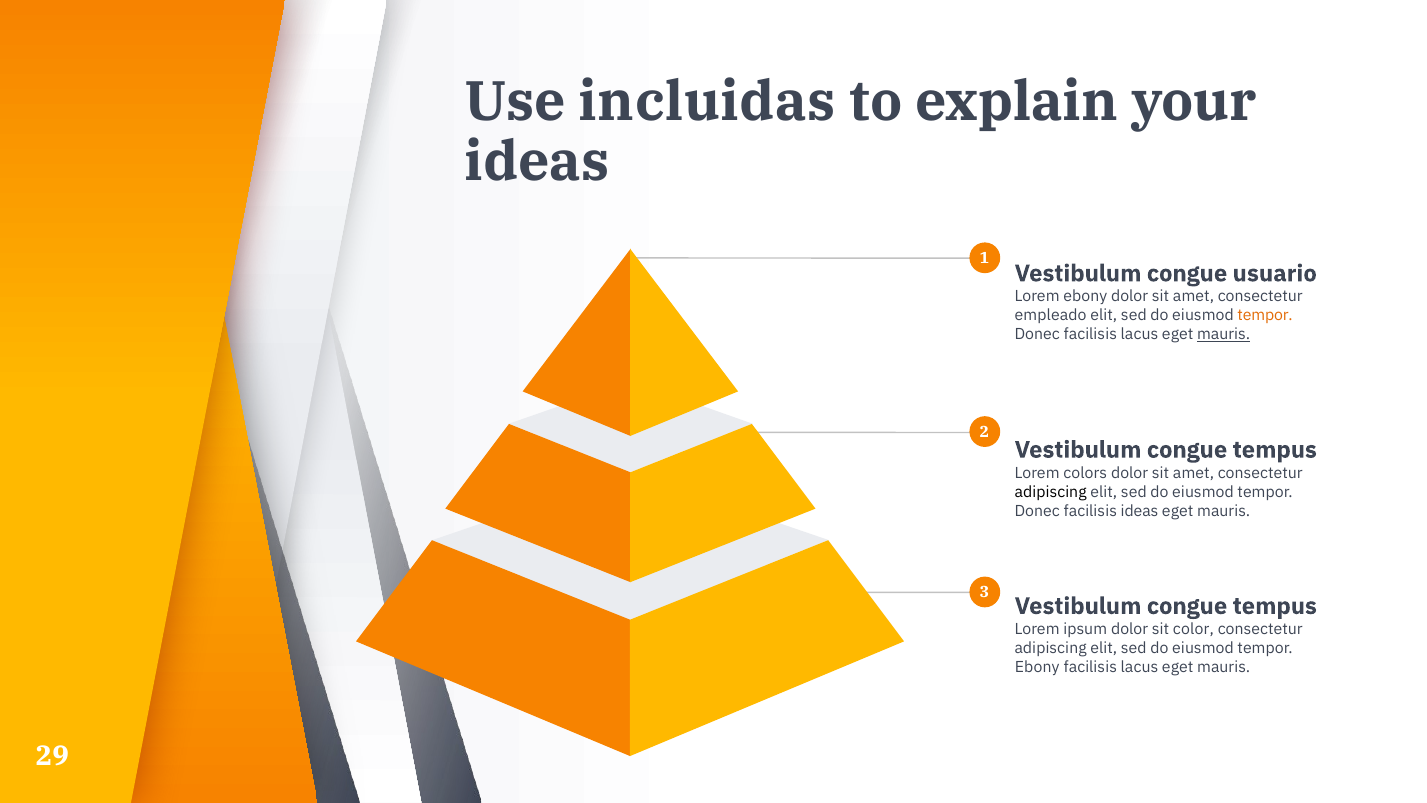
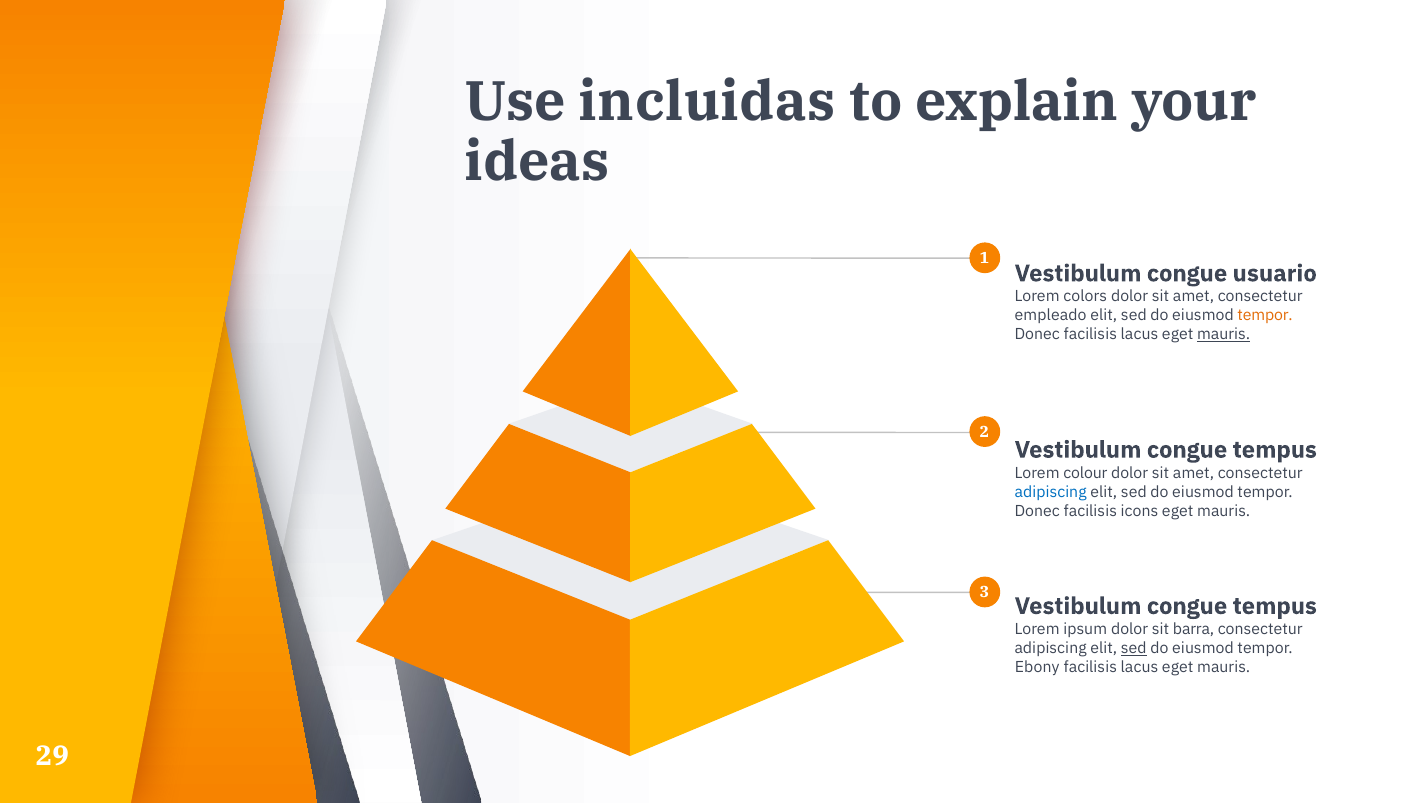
Lorem ebony: ebony -> colors (1085, 297)
colors: colors -> colour (1085, 473)
adipiscing colour: black -> blue (1051, 492)
facilisis ideas: ideas -> icons (1139, 511)
color: color -> barra (1194, 629)
sed underline: none -> present (1134, 648)
